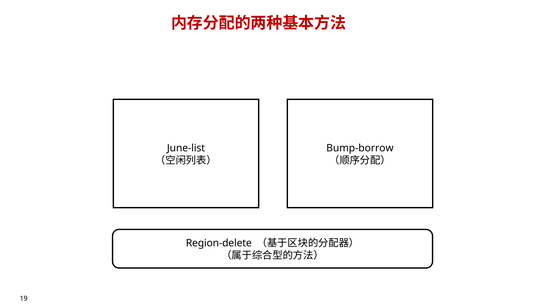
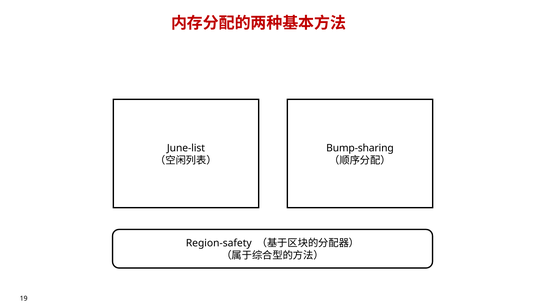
Bump-borrow: Bump-borrow -> Bump-sharing (360, 148)
Region-delete: Region-delete -> Region-safety (219, 243)
